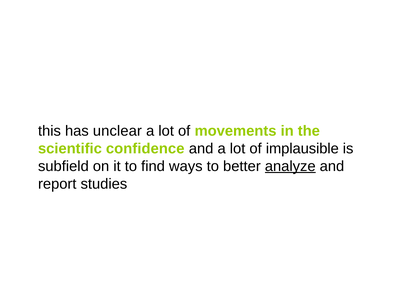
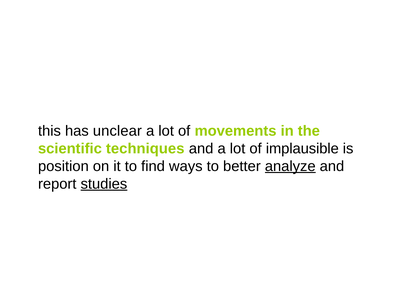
confidence: confidence -> techniques (145, 149)
subfield: subfield -> position (63, 166)
studies underline: none -> present (104, 184)
